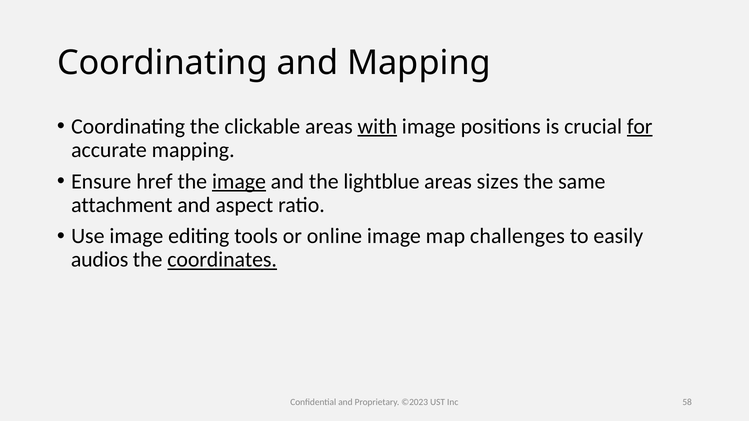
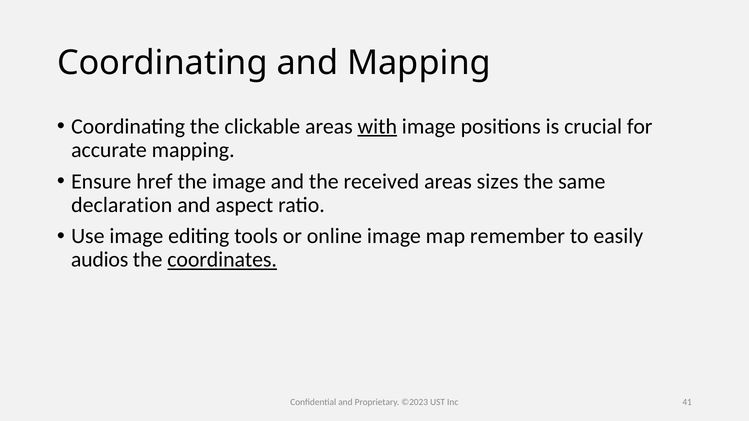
for underline: present -> none (640, 127)
image underline: present -> none (239, 182)
lightblue: lightblue -> received (381, 182)
attachment: attachment -> declaration (122, 205)
challenges: challenges -> remember (517, 236)
58: 58 -> 41 (687, 402)
